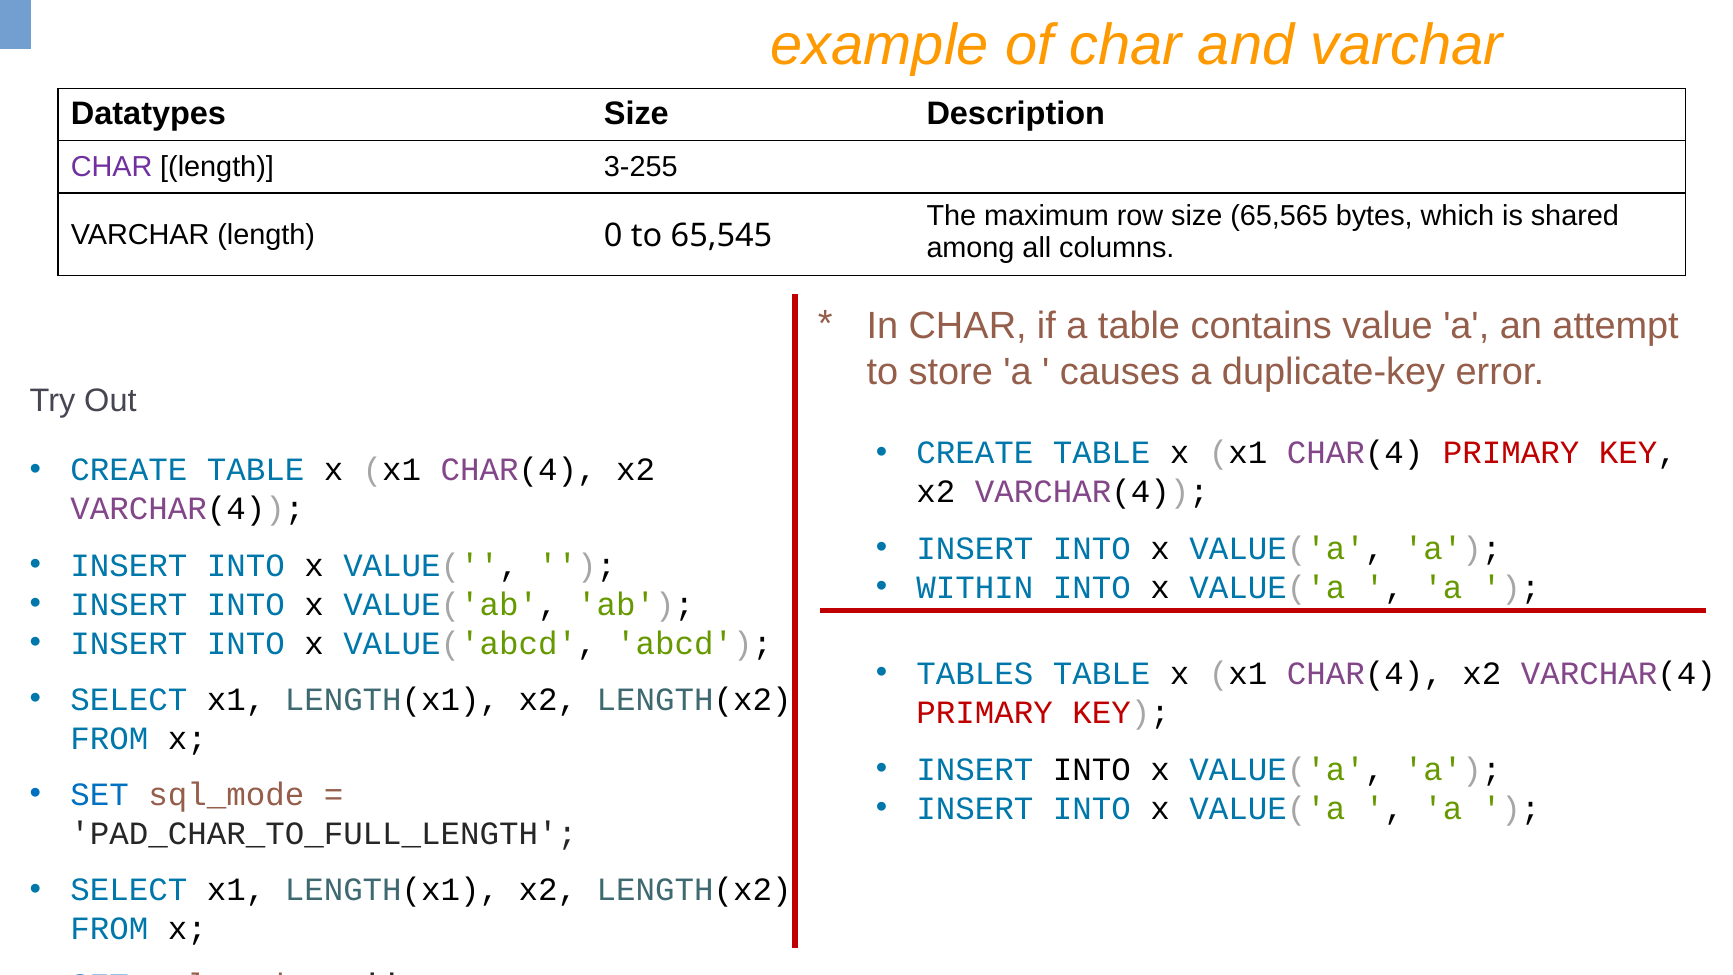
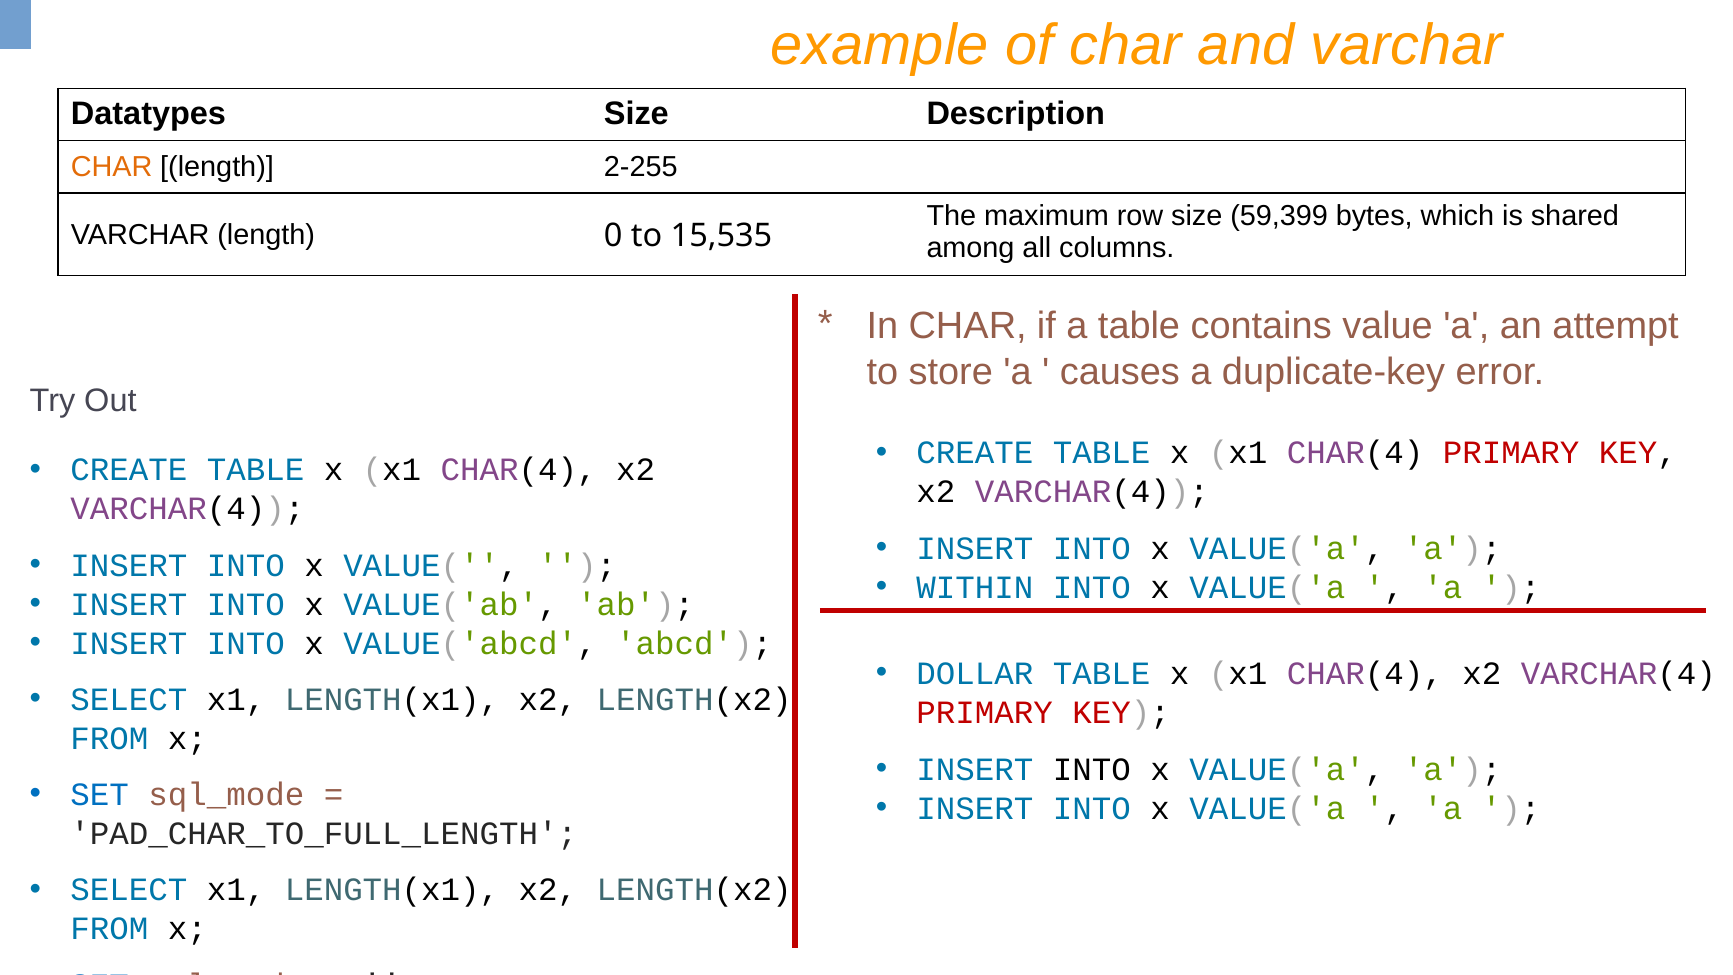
CHAR colour: purple -> orange (112, 167)
3-255: 3-255 -> 2-255 (641, 167)
65,565: 65,565 -> 59,399 (1279, 216)
65,545: 65,545 -> 15,535 (721, 236)
TABLES: TABLES -> DOLLAR (975, 674)
